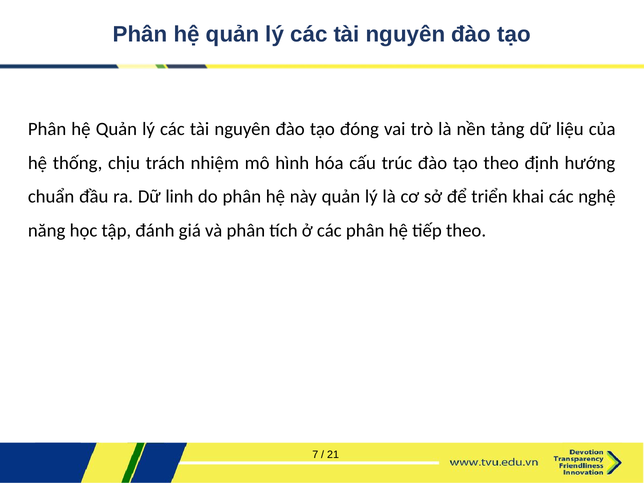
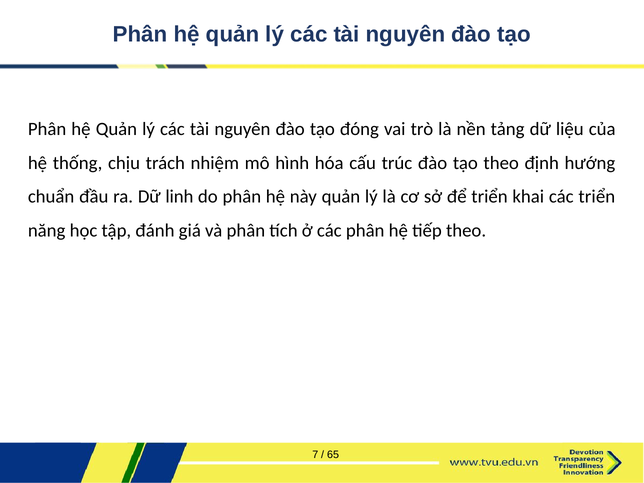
các nghệ: nghệ -> triển (597, 197)
21: 21 -> 65 (333, 455)
